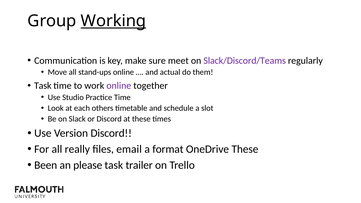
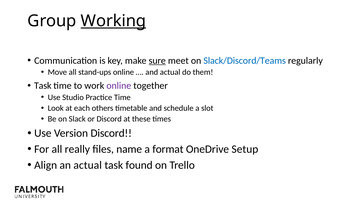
sure underline: none -> present (157, 61)
Slack/Discord/Teams colour: purple -> blue (245, 61)
email: email -> name (129, 149)
OneDrive These: These -> Setup (245, 149)
Been: Been -> Align (46, 165)
an please: please -> actual (88, 165)
trailer: trailer -> found (139, 165)
